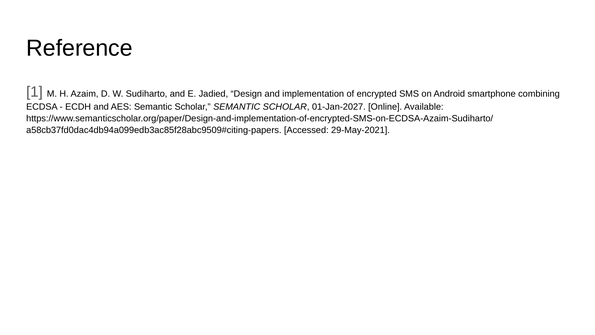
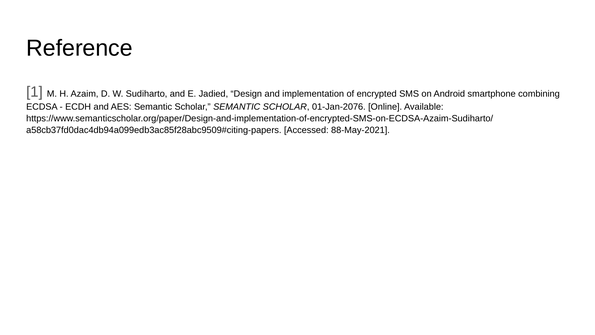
01-Jan-2027: 01-Jan-2027 -> 01-Jan-2076 (339, 107)
29-May-2021: 29-May-2021 -> 88-May-2021 (360, 130)
